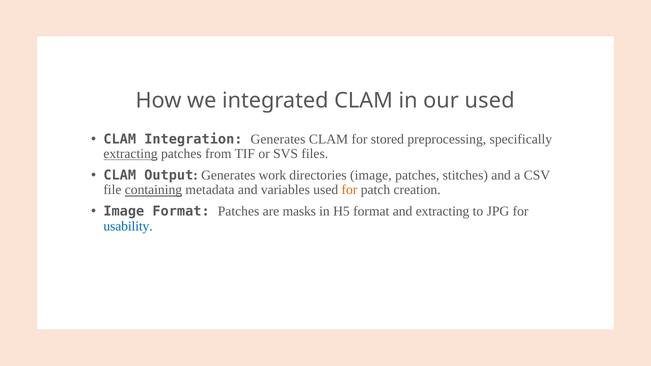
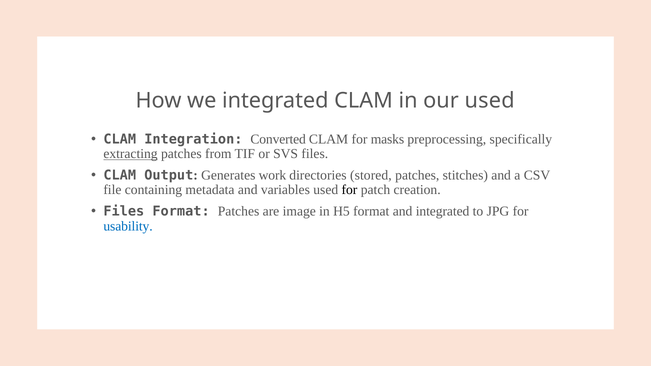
Integration Generates: Generates -> Converted (278, 139)
stored: stored -> masks (387, 139)
directories image: image -> stored (371, 175)
containing underline: present -> none (153, 190)
for colour: orange -> black (349, 190)
Image: Image -> Files (124, 212)
masks: masks -> image (299, 212)
and extracting: extracting -> integrated (443, 212)
